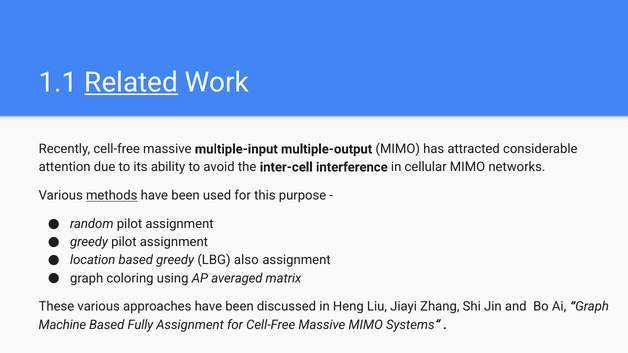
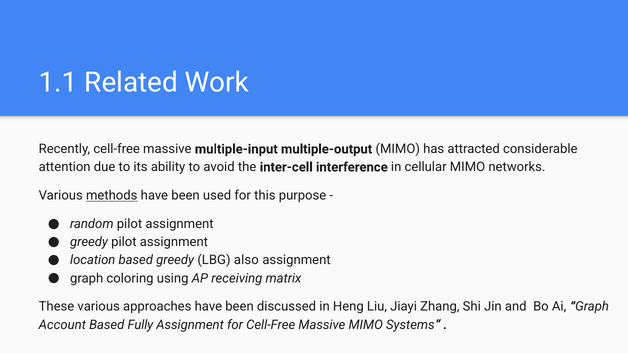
Related underline: present -> none (131, 82)
averaged: averaged -> receiving (237, 278)
Machine: Machine -> Account (62, 325)
